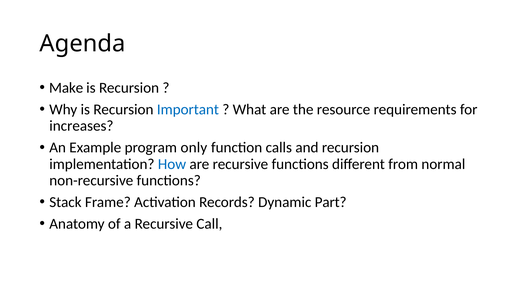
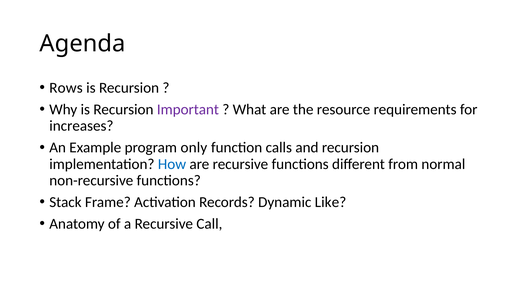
Make: Make -> Rows (66, 88)
Important colour: blue -> purple (188, 110)
Part: Part -> Like (331, 202)
